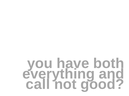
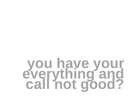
both: both -> your (109, 64)
